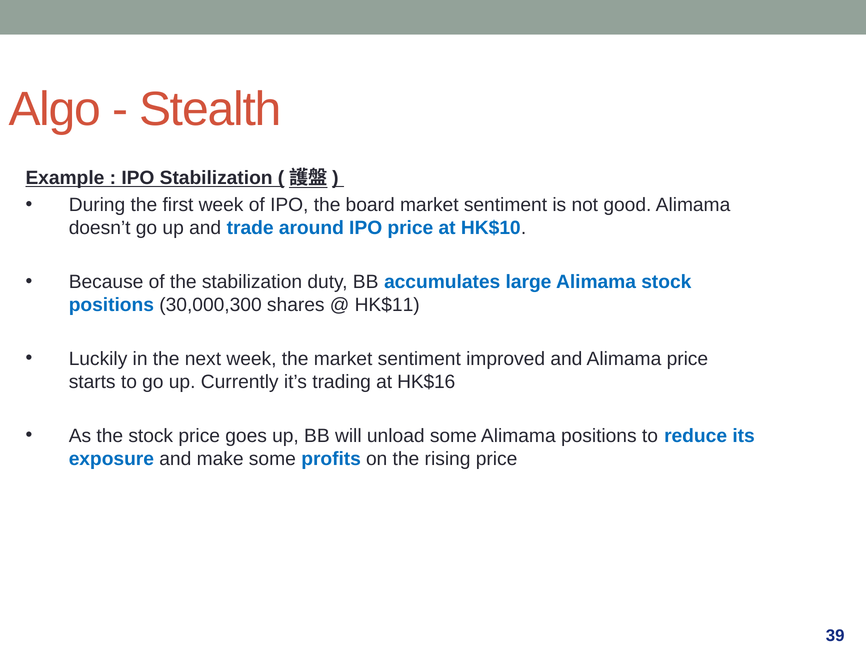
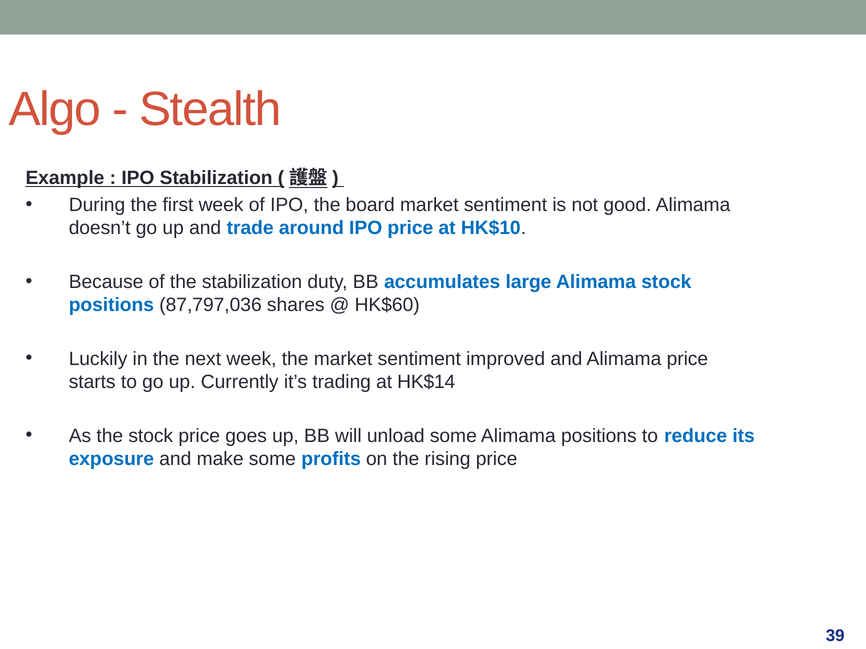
30,000,300: 30,000,300 -> 87,797,036 (210, 305)
HK$11: HK$11 -> HK$60 (387, 305)
HK$16: HK$16 -> HK$14 (426, 382)
